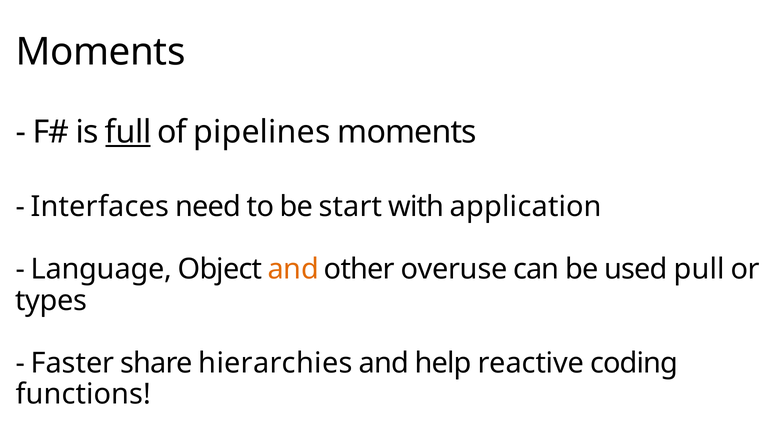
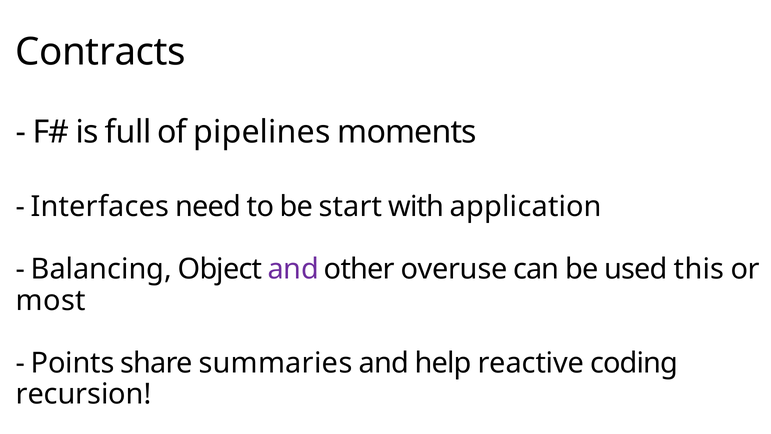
Moments: Moments -> Contracts (101, 52)
full underline: present -> none (128, 132)
Language: Language -> Balancing (101, 269)
and colour: orange -> purple (293, 269)
pull: pull -> this (699, 269)
types: types -> most (51, 300)
Faster: Faster -> Points (73, 363)
hierarchies: hierarchies -> summaries (275, 363)
functions: functions -> recursion (84, 394)
